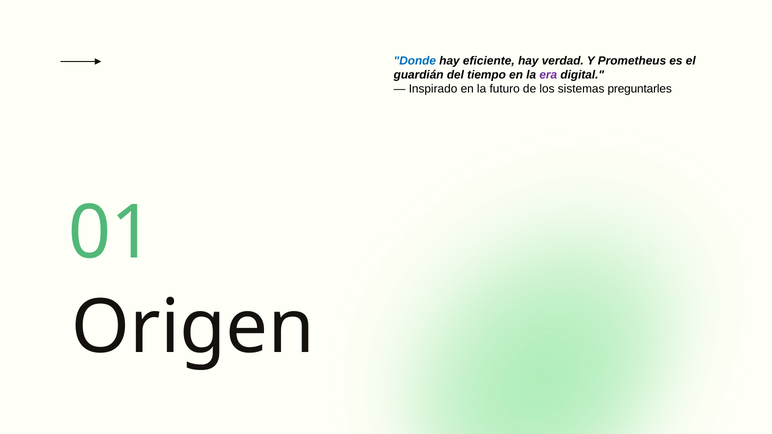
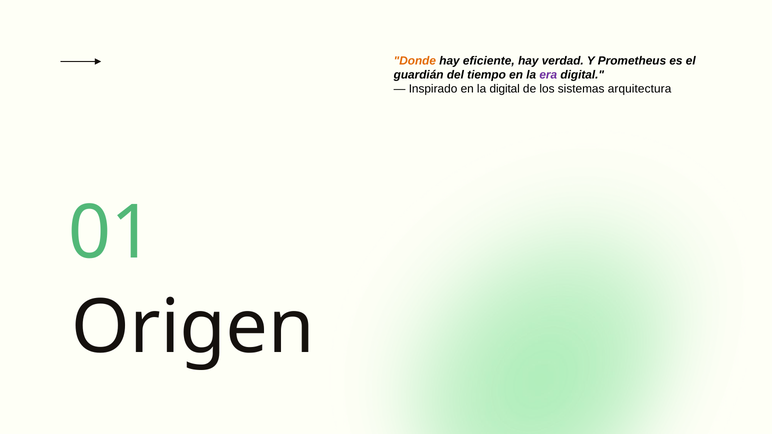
Donde colour: blue -> orange (415, 61)
la futuro: futuro -> digital (505, 89)
preguntarles: preguntarles -> arquitectura (640, 89)
